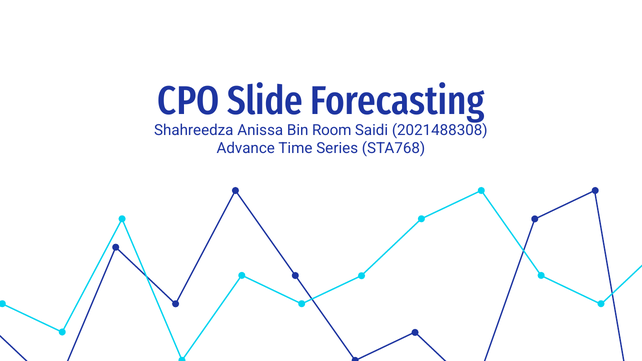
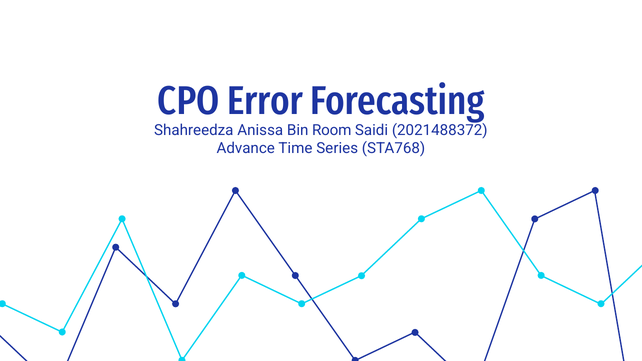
Slide: Slide -> Error (265, 101)
2021488308: 2021488308 -> 2021488372 (440, 130)
